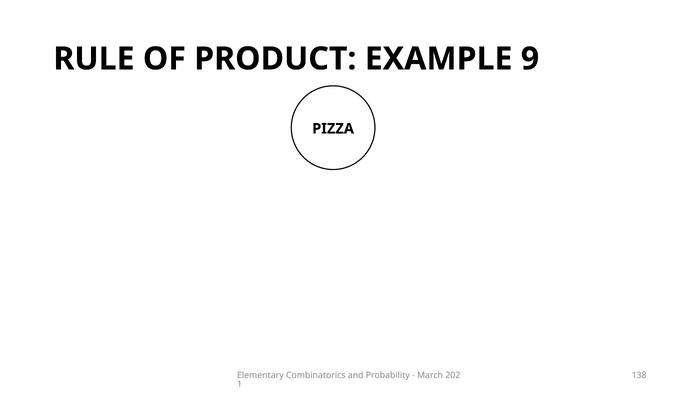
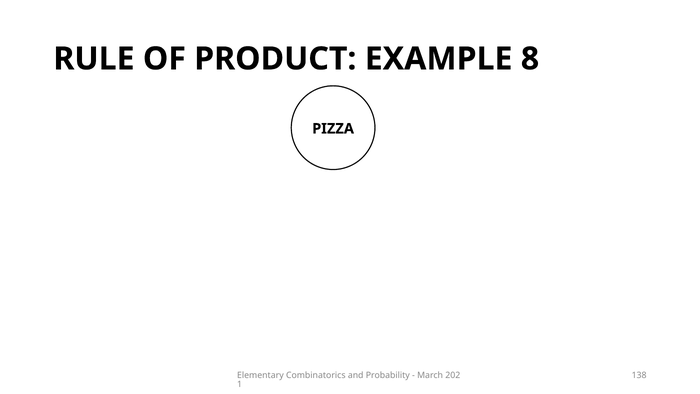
9: 9 -> 8 (530, 59)
